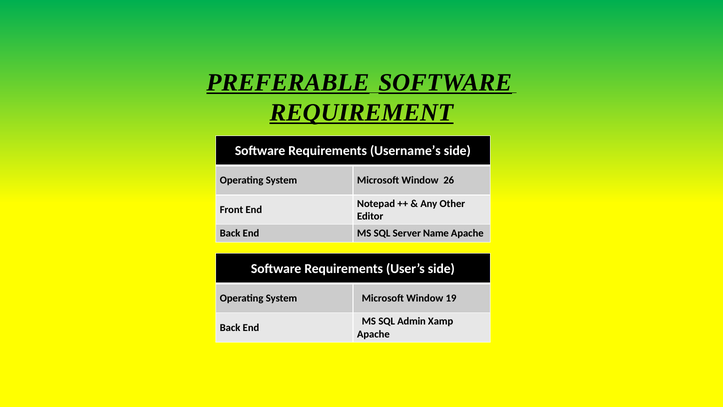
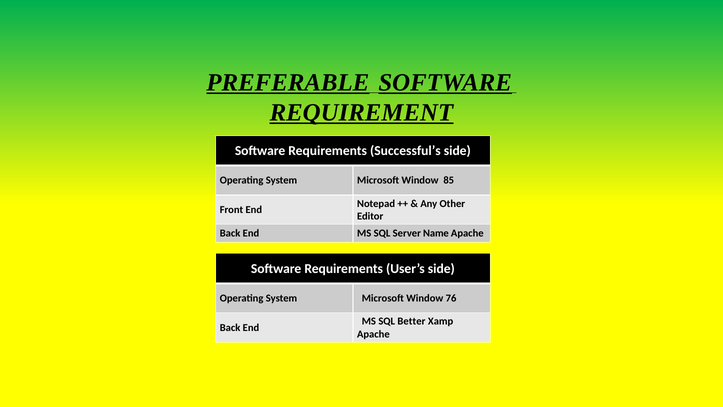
Username’s: Username’s -> Successful’s (405, 151)
26: 26 -> 85 (449, 180)
19: 19 -> 76 (451, 298)
Admin: Admin -> Better (411, 321)
